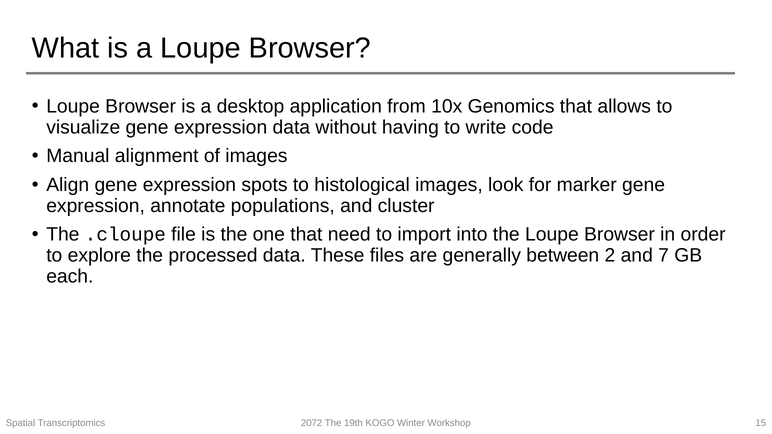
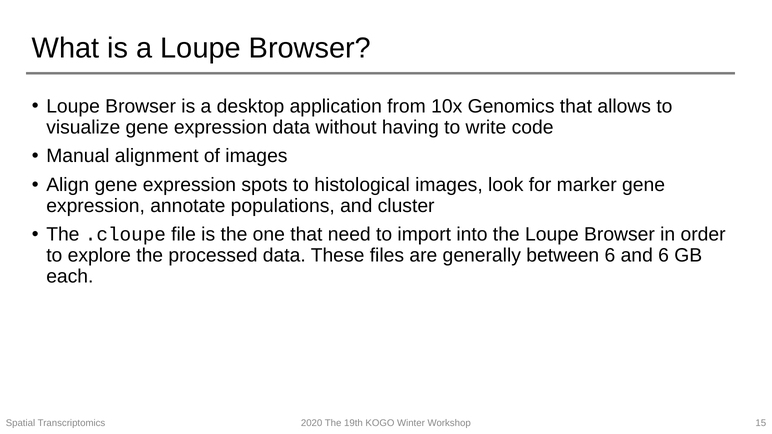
between 2: 2 -> 6 (610, 256)
and 7: 7 -> 6 (664, 256)
2072: 2072 -> 2020 (312, 423)
